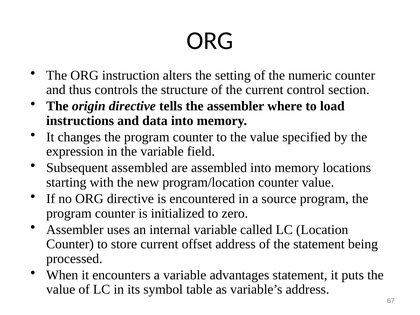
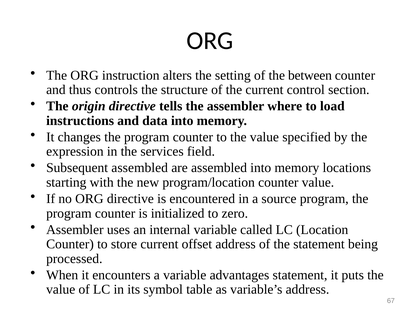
numeric: numeric -> between (310, 75)
the variable: variable -> services (162, 152)
